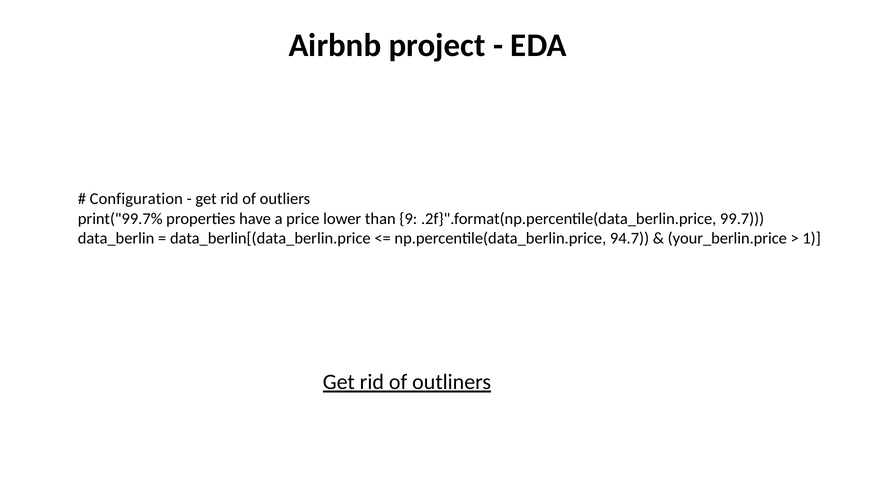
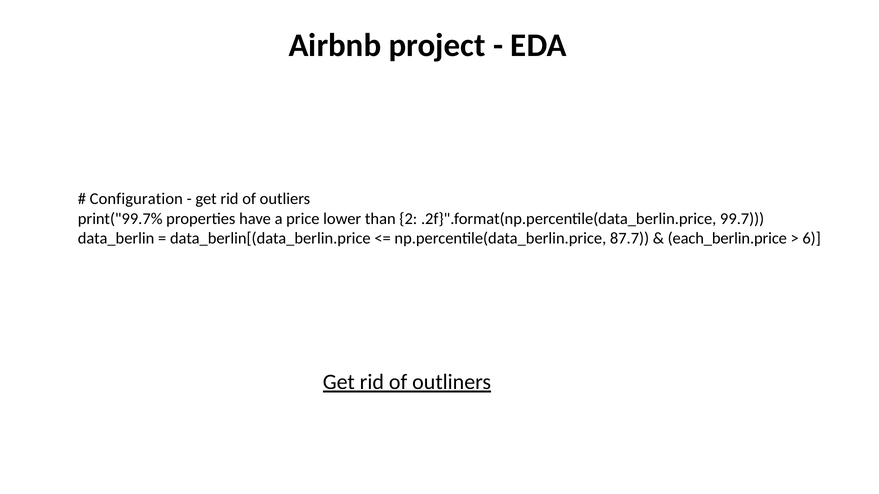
9: 9 -> 2 (408, 219)
94.7: 94.7 -> 87.7 (630, 239)
your_berlin.price: your_berlin.price -> each_berlin.price (727, 239)
1: 1 -> 6 (812, 239)
